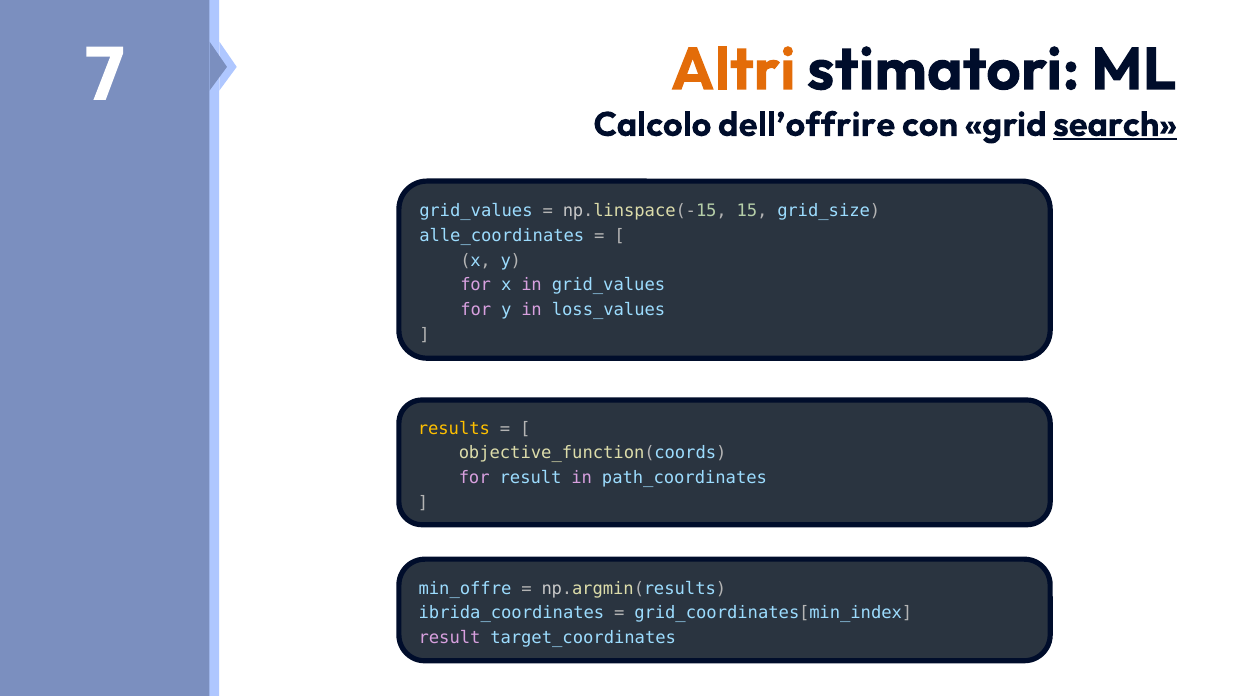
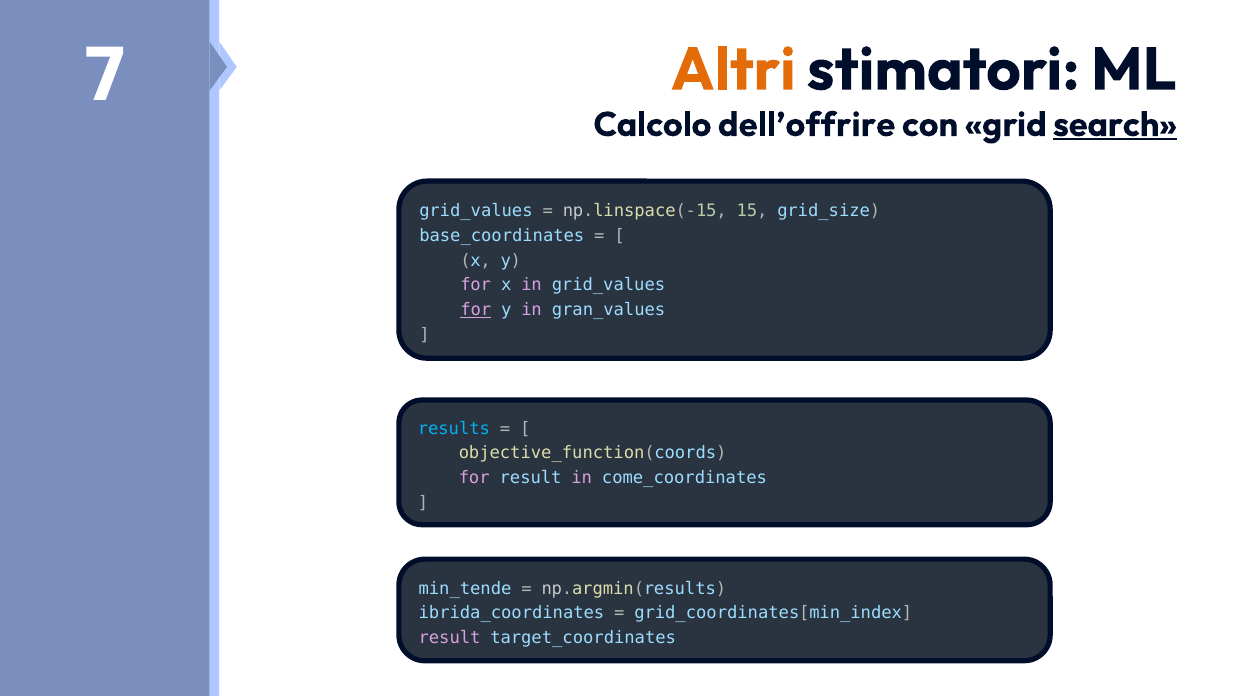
alle_coordinates: alle_coordinates -> base_coordinates (502, 236)
for underline: none -> present (476, 310)
loss_values: loss_values -> gran_values (609, 310)
results colour: yellow -> light blue (454, 429)
path_coordinates: path_coordinates -> come_coordinates (685, 478)
min_offre: min_offre -> min_tende (465, 589)
